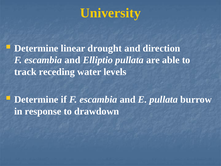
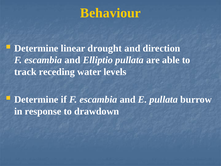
University: University -> Behaviour (110, 13)
